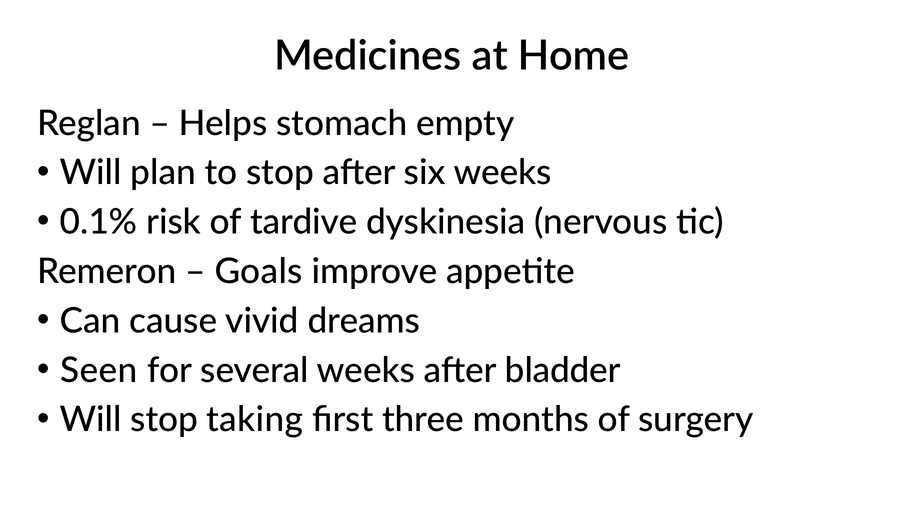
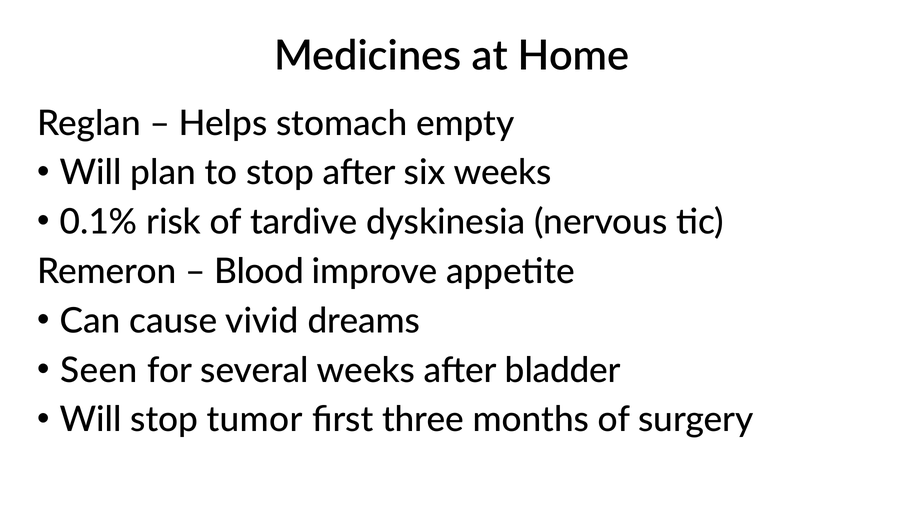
Goals: Goals -> Blood (259, 271)
taking: taking -> tumor (255, 420)
